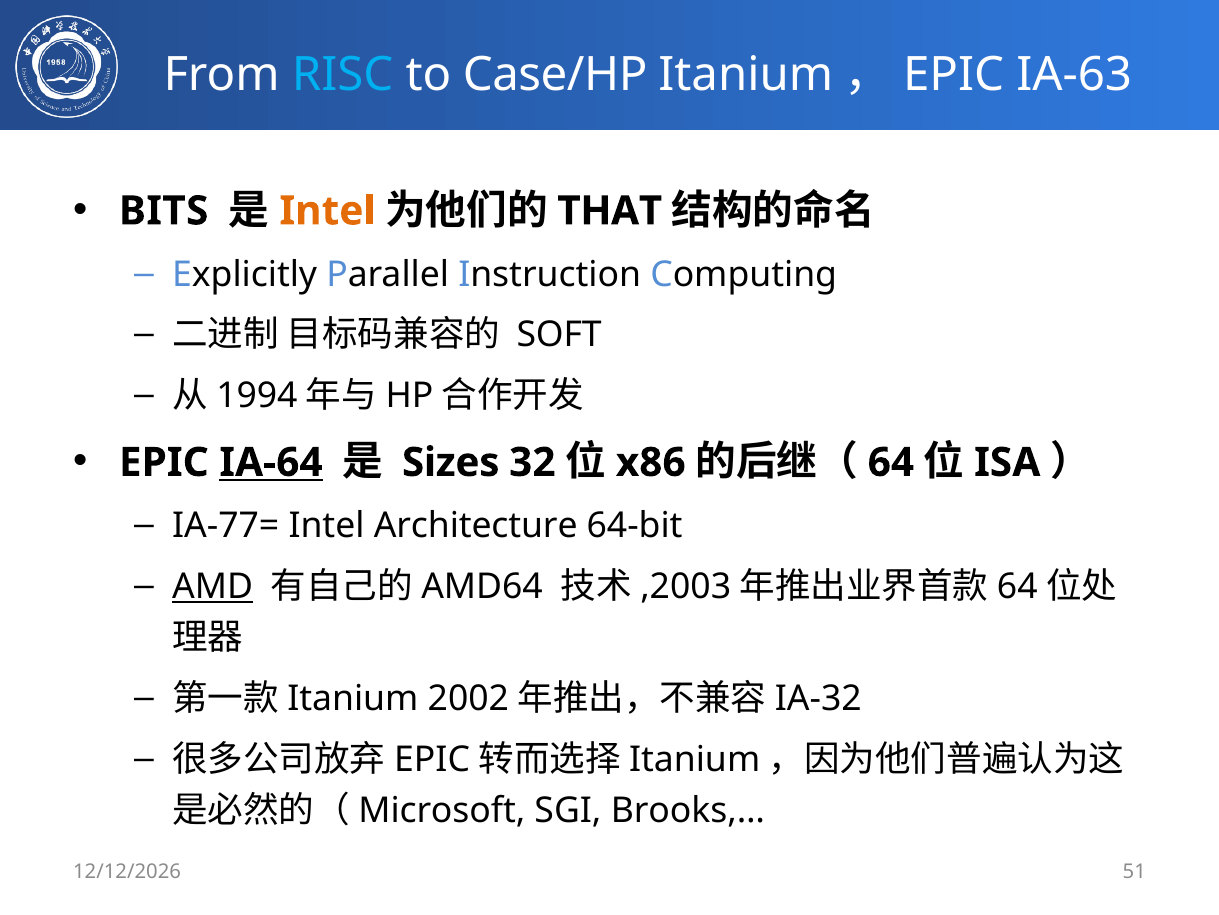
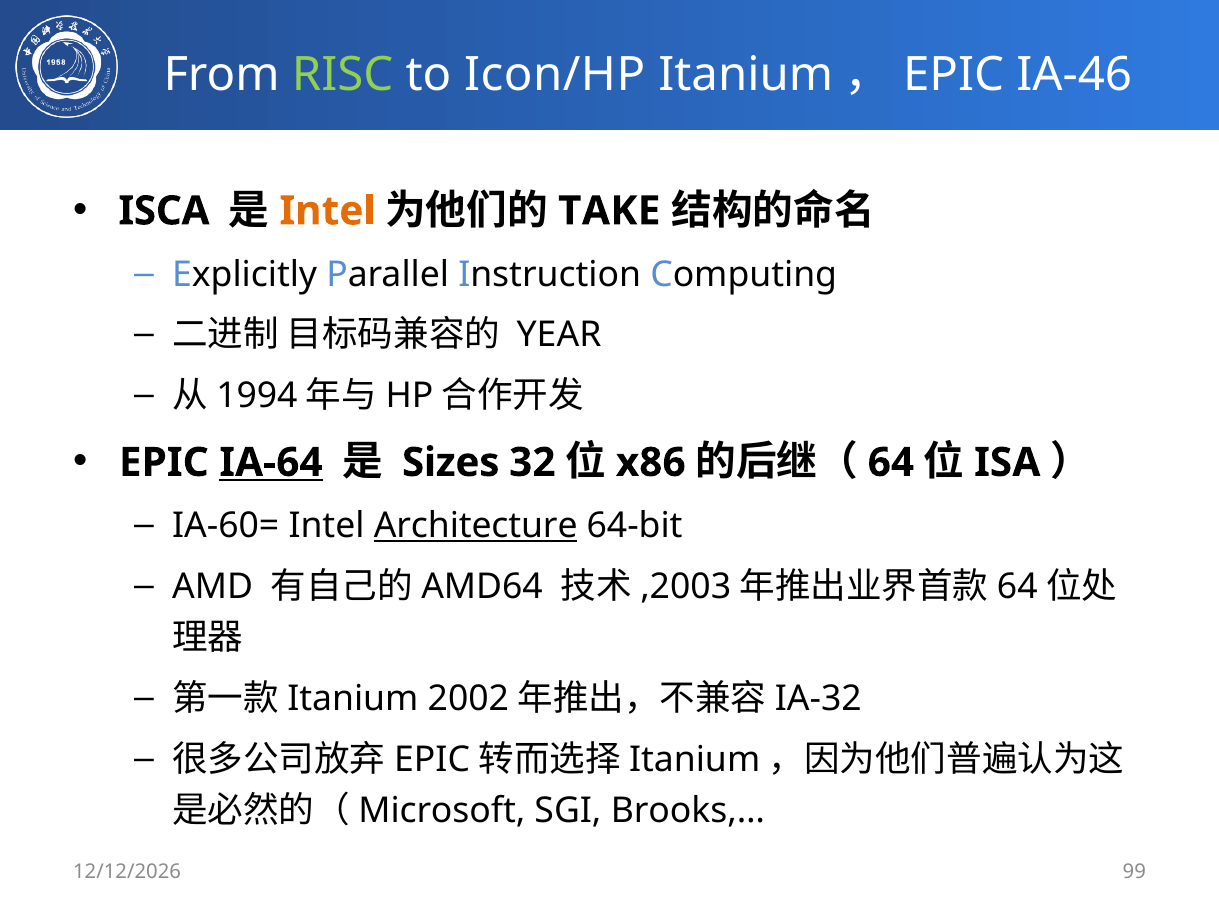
RISC colour: light blue -> light green (343, 75)
Case/HP: Case/HP -> Icon/HP (555, 75)
IA-63: IA-63 -> IA-46 (1074, 75)
BITS: BITS -> ISCA (164, 211)
THAT: THAT -> TAKE (609, 211)
SOFT: SOFT -> YEAR (559, 335)
IA-77=: IA-77= -> IA-60= (226, 526)
Architecture underline: none -> present (476, 526)
AMD underline: present -> none (213, 586)
51: 51 -> 99 (1134, 871)
